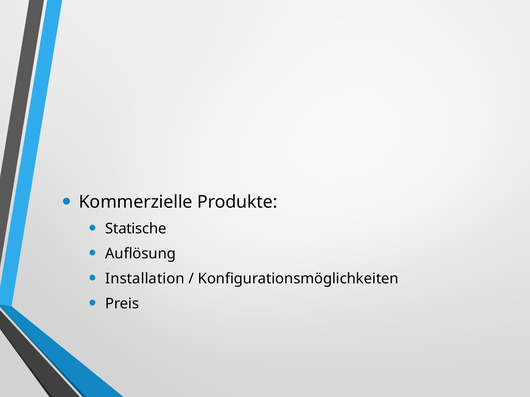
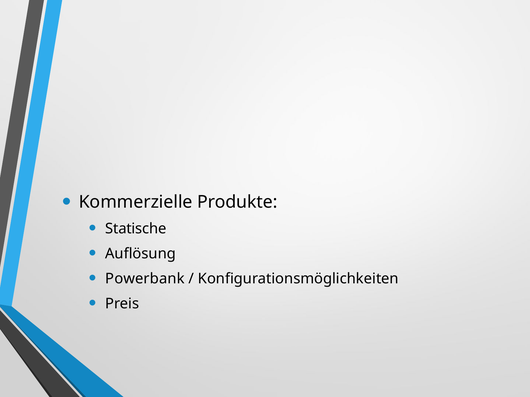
Installation: Installation -> Powerbank (145, 279)
